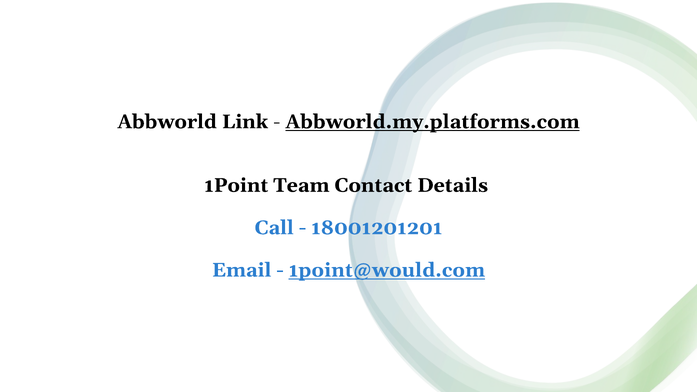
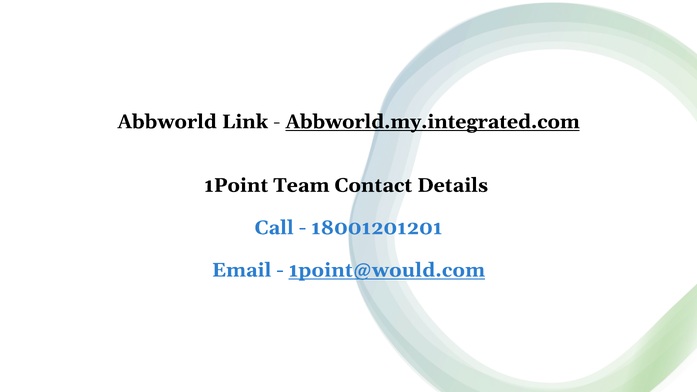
Abbworld.my.platforms.com: Abbworld.my.platforms.com -> Abbworld.my.integrated.com (433, 122)
